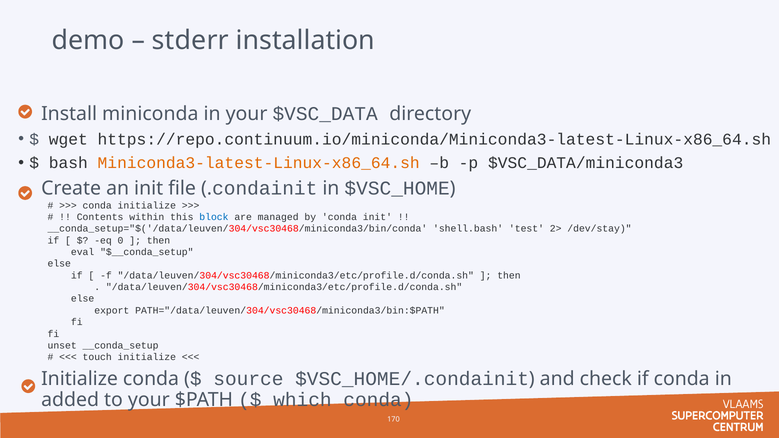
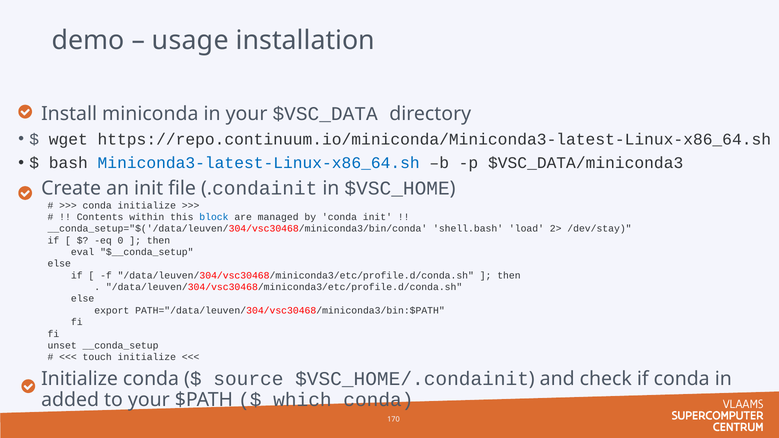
stderr: stderr -> usage (190, 40)
Miniconda3-latest-Linux-x86_64.sh colour: orange -> blue (259, 163)
test: test -> load (526, 229)
